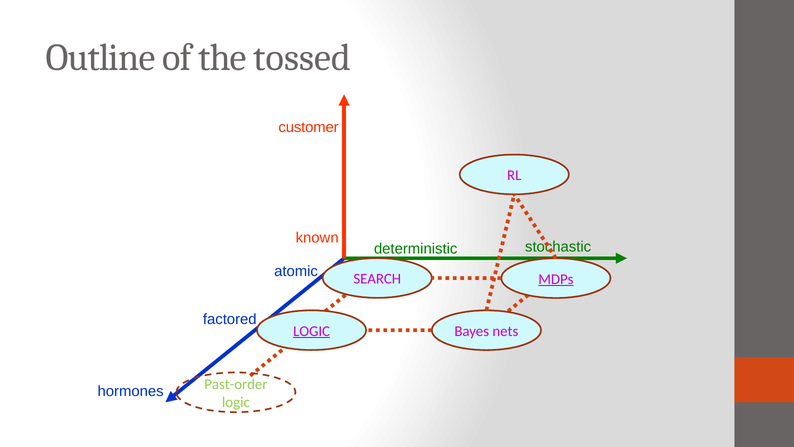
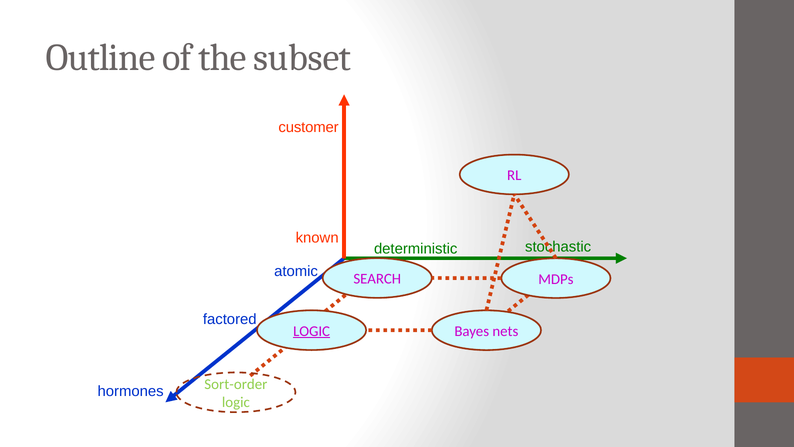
tossed: tossed -> subset (302, 58)
MDPs underline: present -> none (556, 279)
Past-order: Past-order -> Sort-order (236, 384)
